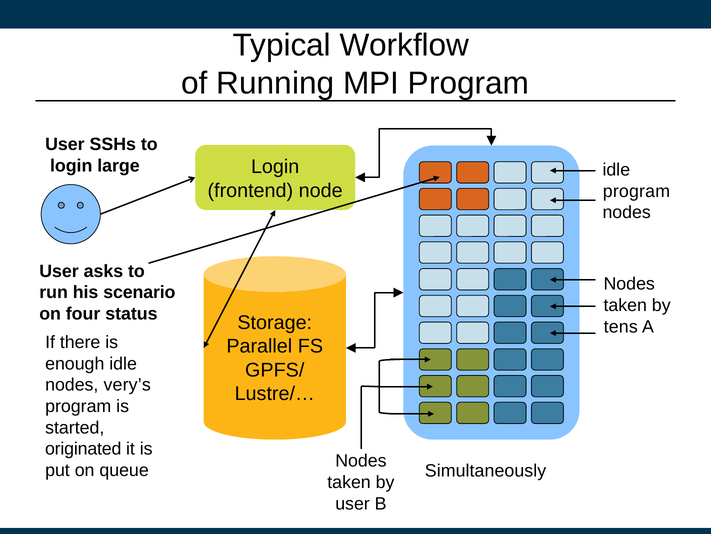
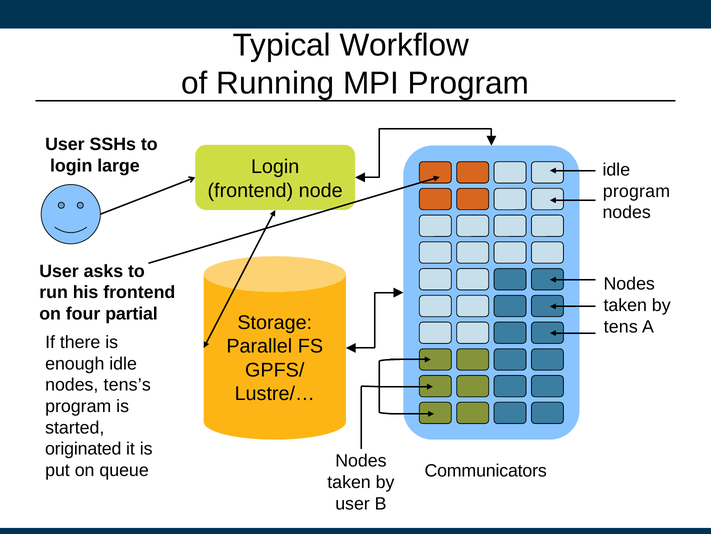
his scenario: scenario -> frontend (139, 292)
status: status -> partial (131, 313)
very’s: very’s -> tens’s (127, 384)
Simultaneously: Simultaneously -> Communicators (486, 470)
